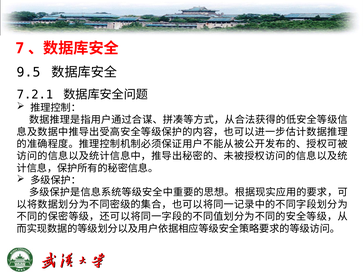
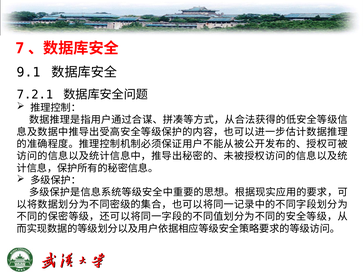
9.5: 9.5 -> 9.1 (29, 72)
